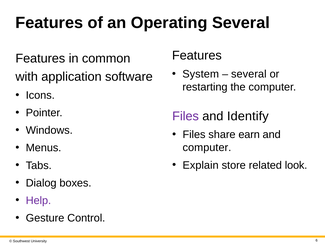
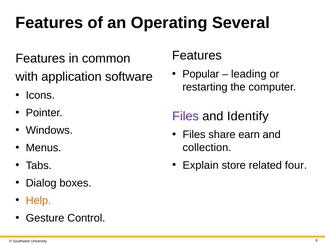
System: System -> Popular (201, 74)
several: several -> leading (249, 74)
computer: computer -> collection (207, 147)
look: look -> four (296, 165)
Help colour: purple -> orange (38, 200)
